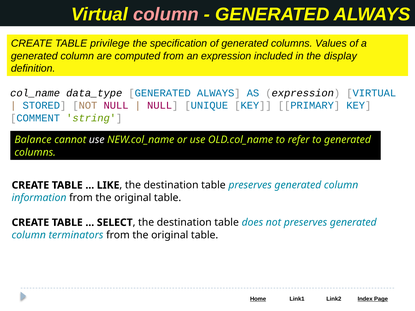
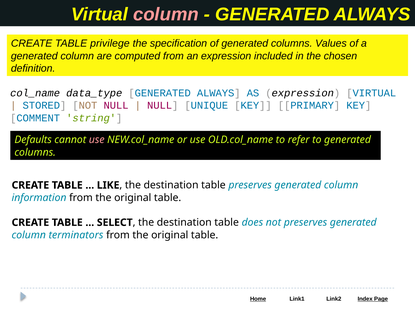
display: display -> chosen (340, 56)
Balance: Balance -> Defaults (33, 140)
use colour: white -> pink (97, 140)
